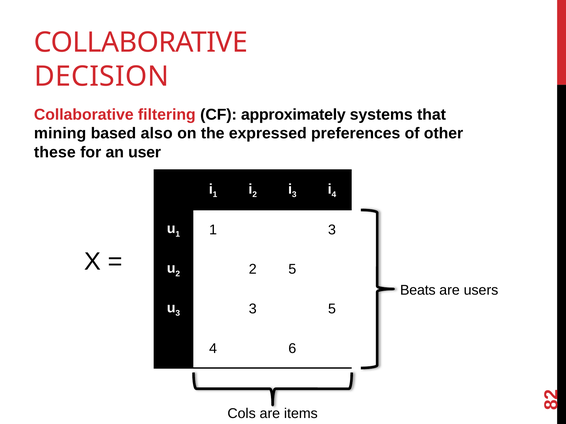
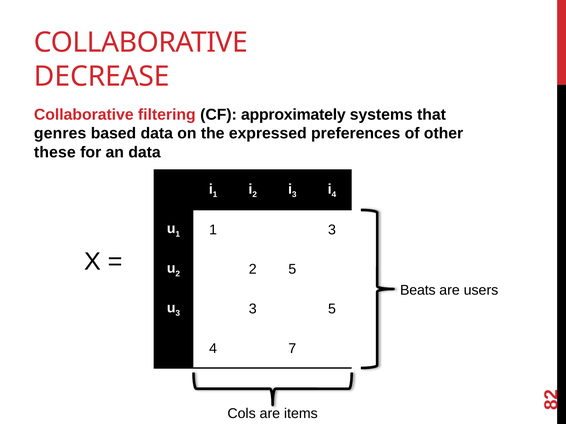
DECISION: DECISION -> DECREASE (102, 76)
mining: mining -> genres (60, 134)
based also: also -> data (157, 134)
an user: user -> data (145, 152)
6: 6 -> 7 (292, 349)
